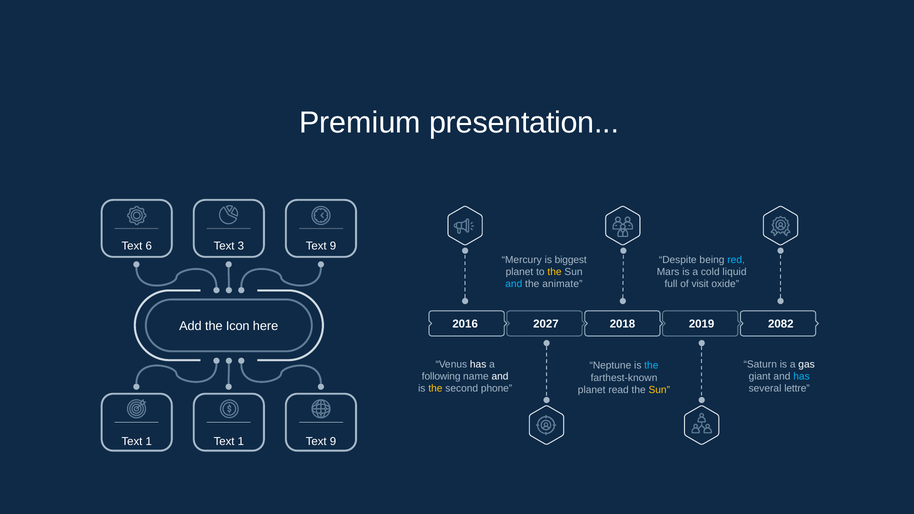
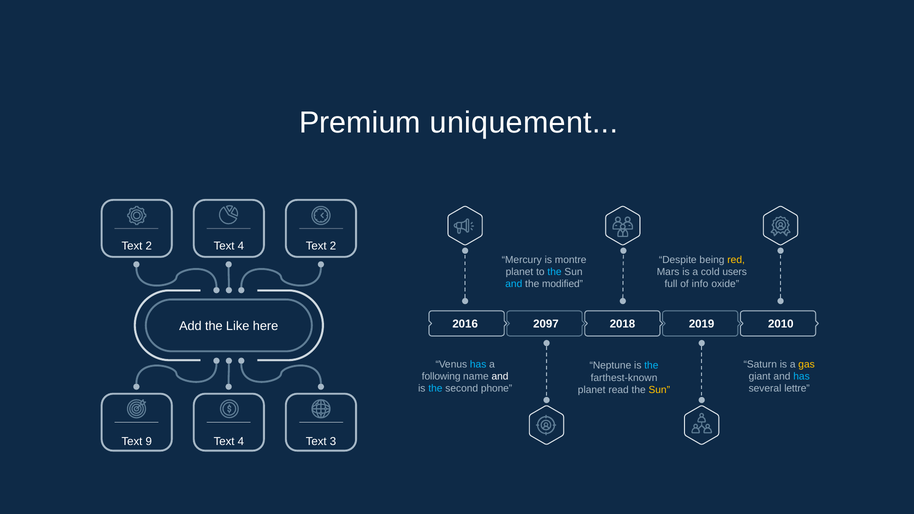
presentation: presentation -> uniquement (524, 123)
6: 6 -> 2 (149, 246)
3: 3 -> 4 (241, 246)
9: 9 -> 2 (333, 246)
biggest: biggest -> montre (571, 260)
red colour: light blue -> yellow (736, 260)
the colour: yellow -> light blue (555, 272)
liquid: liquid -> users (735, 272)
animate: animate -> modified (563, 284)
visit: visit -> info (700, 284)
2027: 2027 -> 2097 (546, 324)
2082: 2082 -> 2010 (781, 324)
Icon: Icon -> Like (238, 326)
has colour: white -> light blue (478, 364)
gas colour: white -> yellow (807, 364)
the colour: yellow -> light blue (435, 389)
1: 1 -> 9 (149, 441)
1: 1 -> 4 (241, 441)
9: 9 -> 3 (333, 441)
